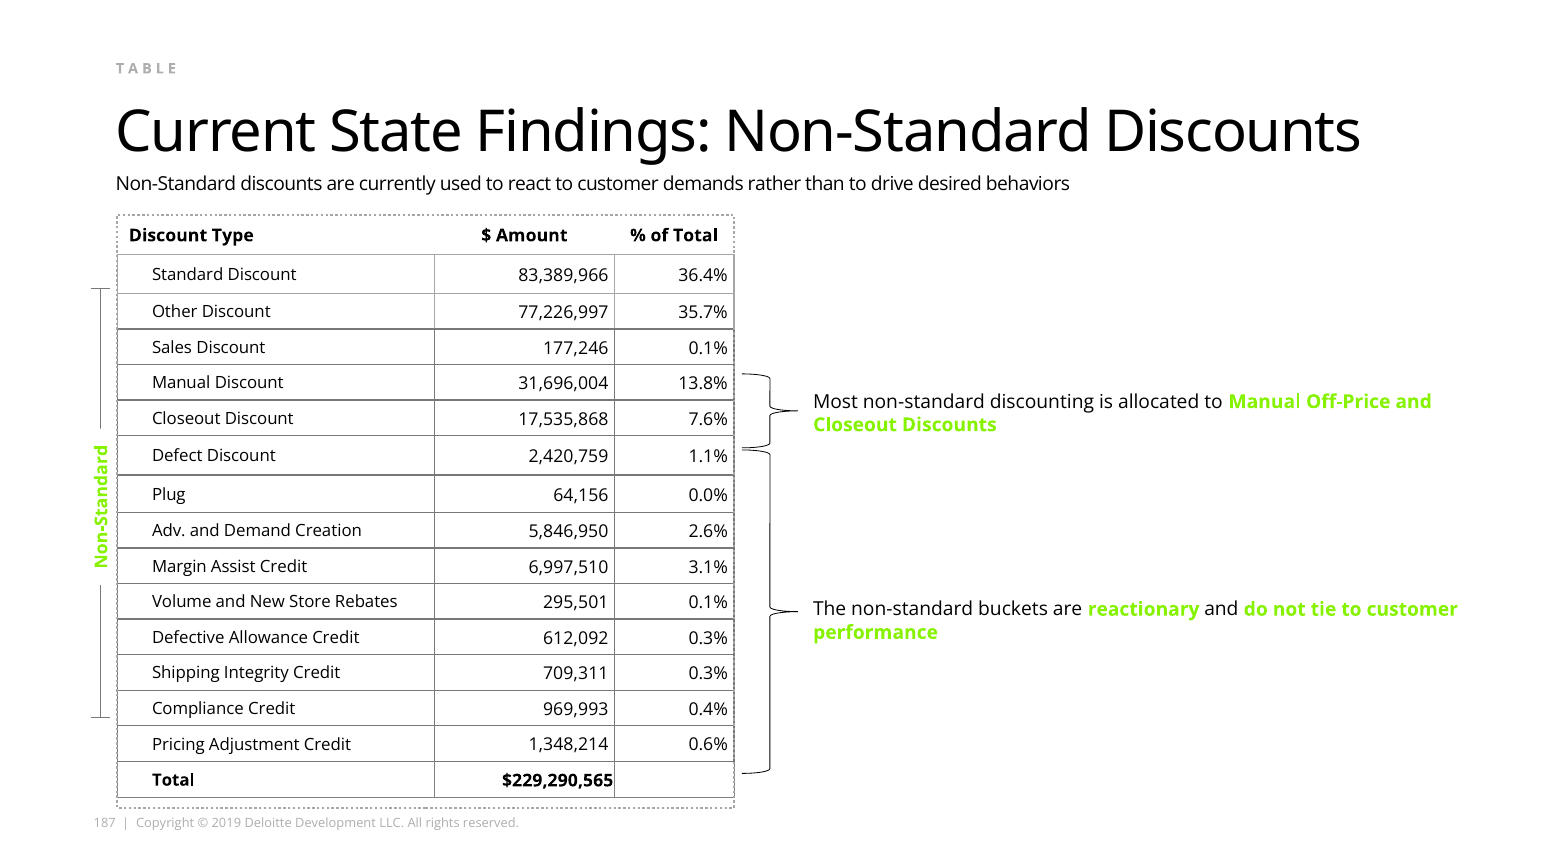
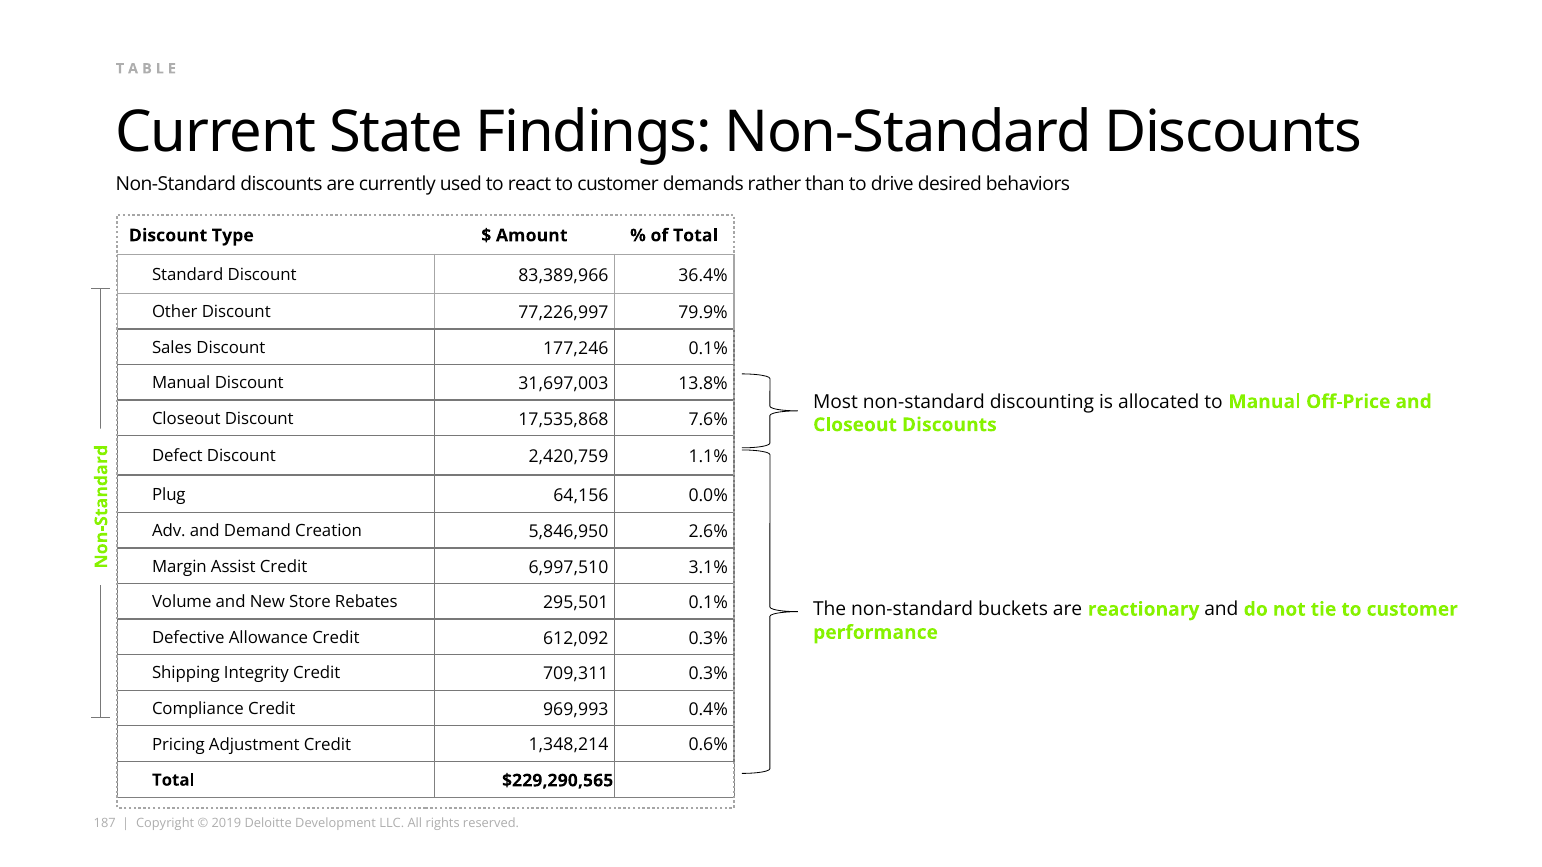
35.7%: 35.7% -> 79.9% (703, 313)
31,696,004: 31,696,004 -> 31,697,003 (563, 384)
